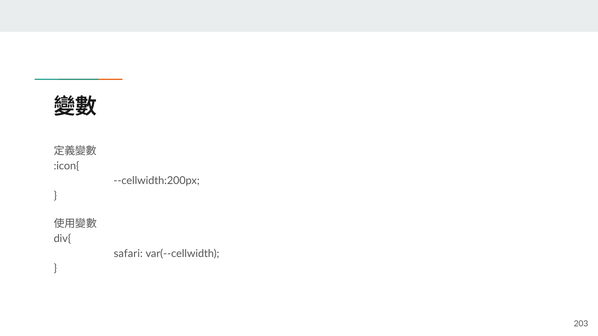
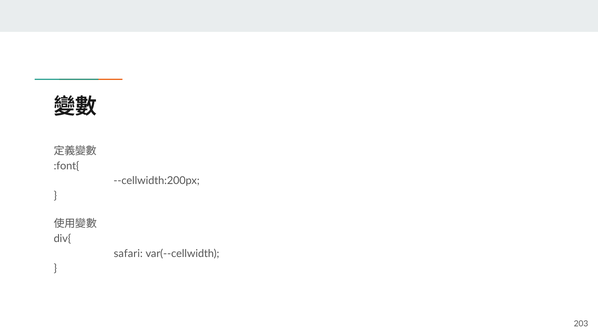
:icon{: :icon{ -> :font{ (66, 166)
